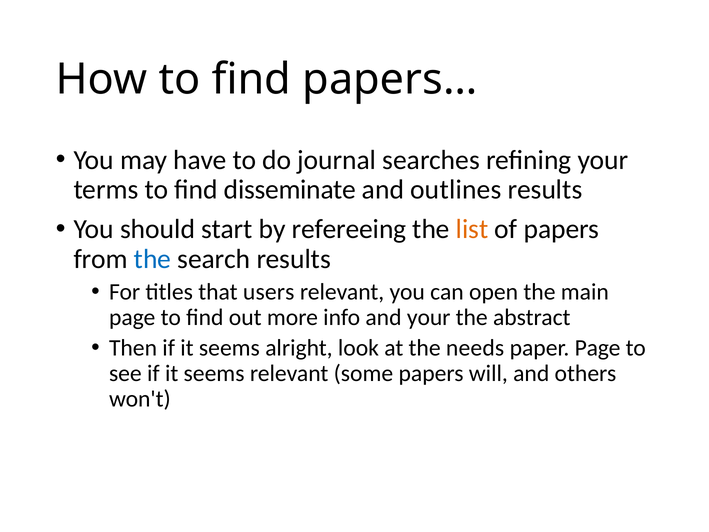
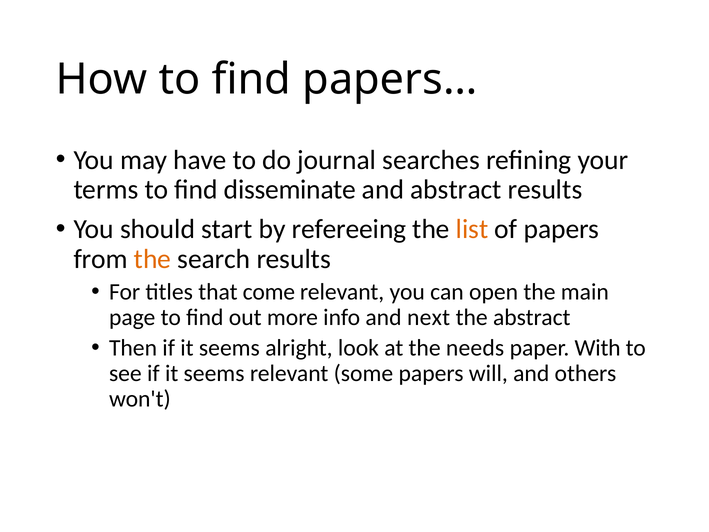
and outlines: outlines -> abstract (456, 190)
the colour: blue -> orange (152, 259)
users: users -> come (269, 292)
and your: your -> next (429, 317)
paper Page: Page -> With (598, 348)
